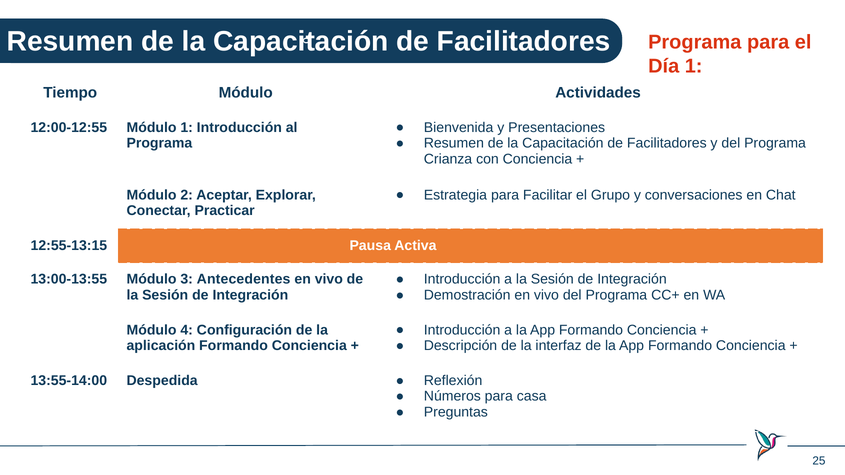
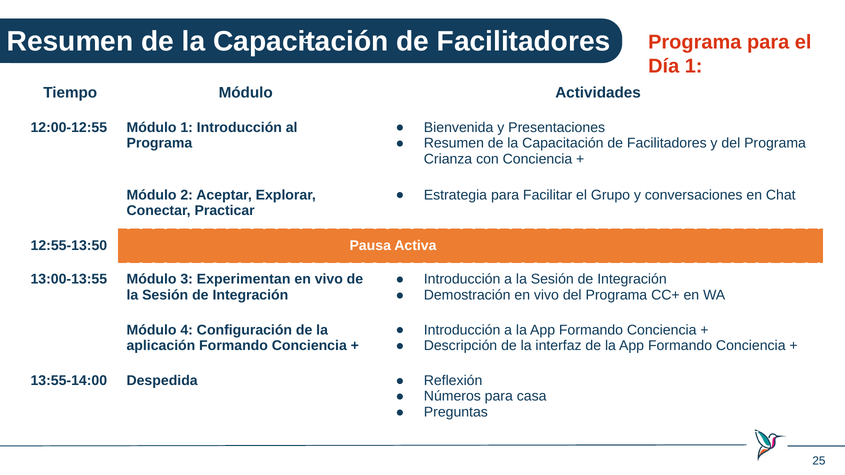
12:55-13:15: 12:55-13:15 -> 12:55-13:50 (69, 246)
Antecedentes: Antecedentes -> Experimentan (244, 279)
